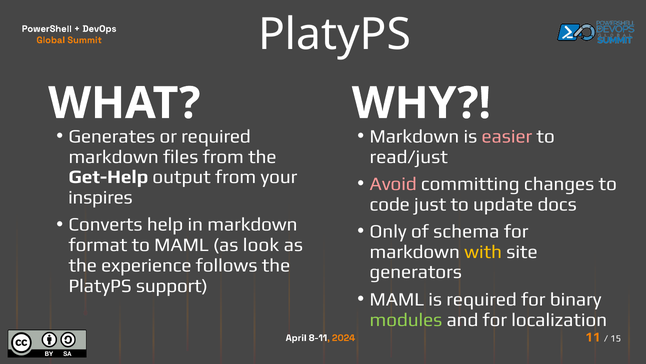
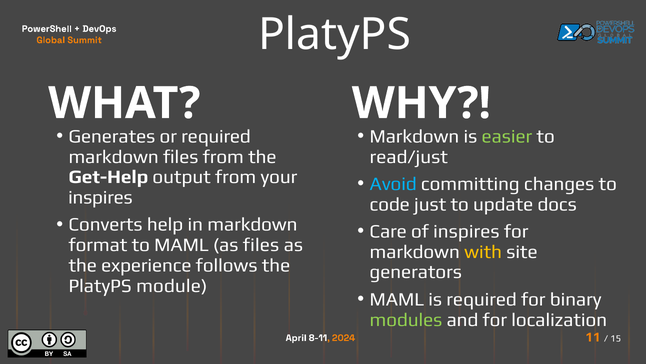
easier colour: pink -> light green (507, 136)
Avoid colour: pink -> light blue (393, 184)
Only: Only -> Care (388, 231)
of schema: schema -> inspires (466, 231)
as look: look -> files (261, 245)
support: support -> module (172, 285)
